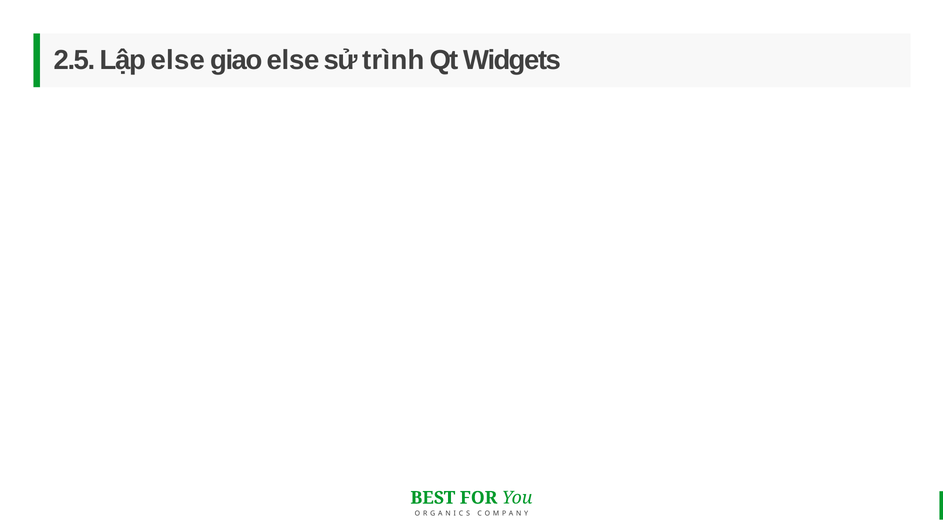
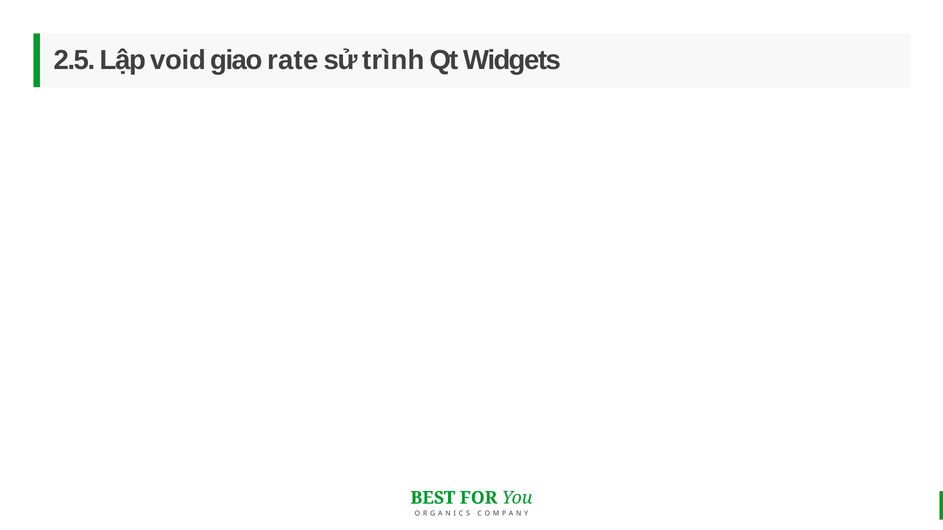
Lập else: else -> void (178, 60)
giao else: else -> rate (293, 60)
